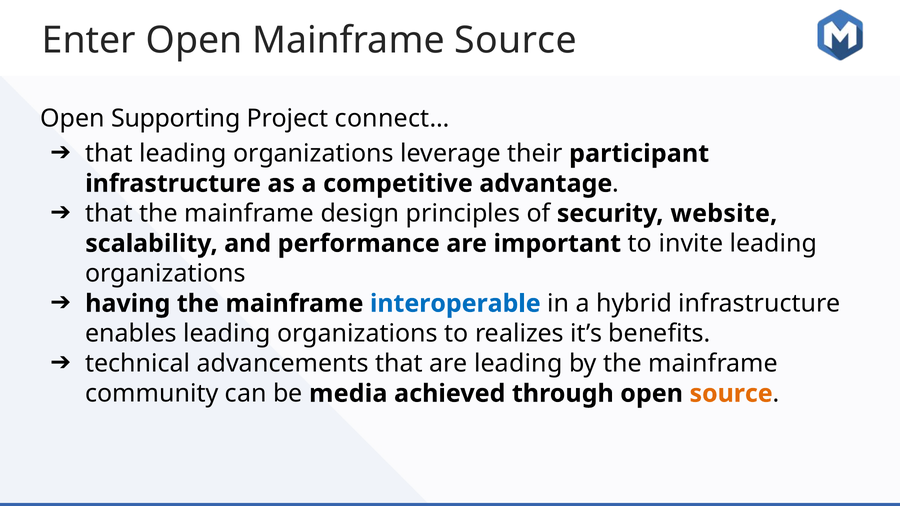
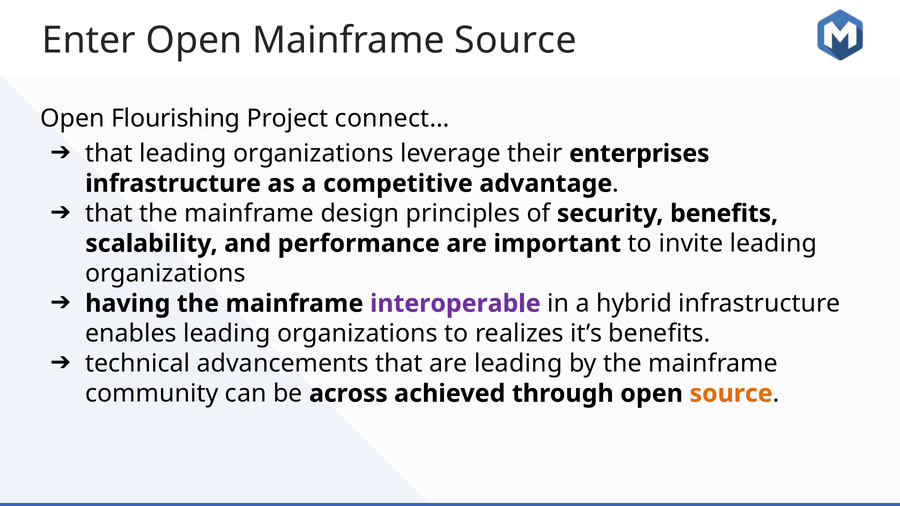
Supporting: Supporting -> Flourishing (176, 119)
participant: participant -> enterprises (639, 154)
security website: website -> benefits (724, 214)
interoperable colour: blue -> purple (455, 304)
media: media -> across (348, 394)
